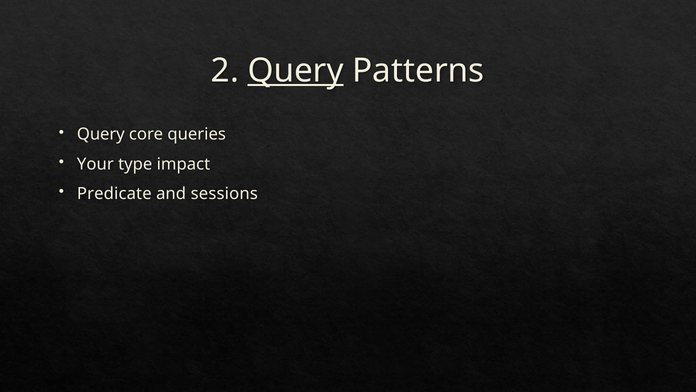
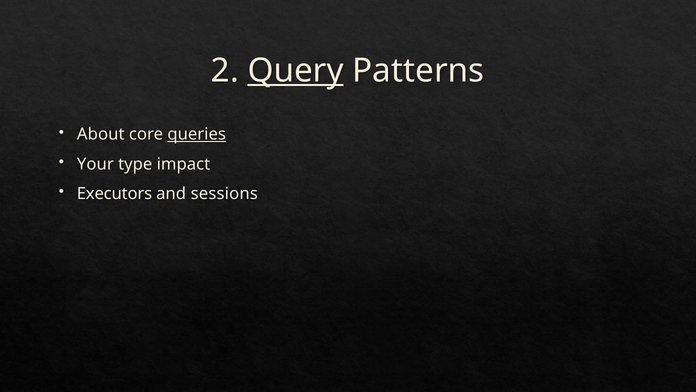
Query: Query -> About (101, 134)
queries underline: none -> present (197, 134)
Predicate: Predicate -> Executors (114, 194)
